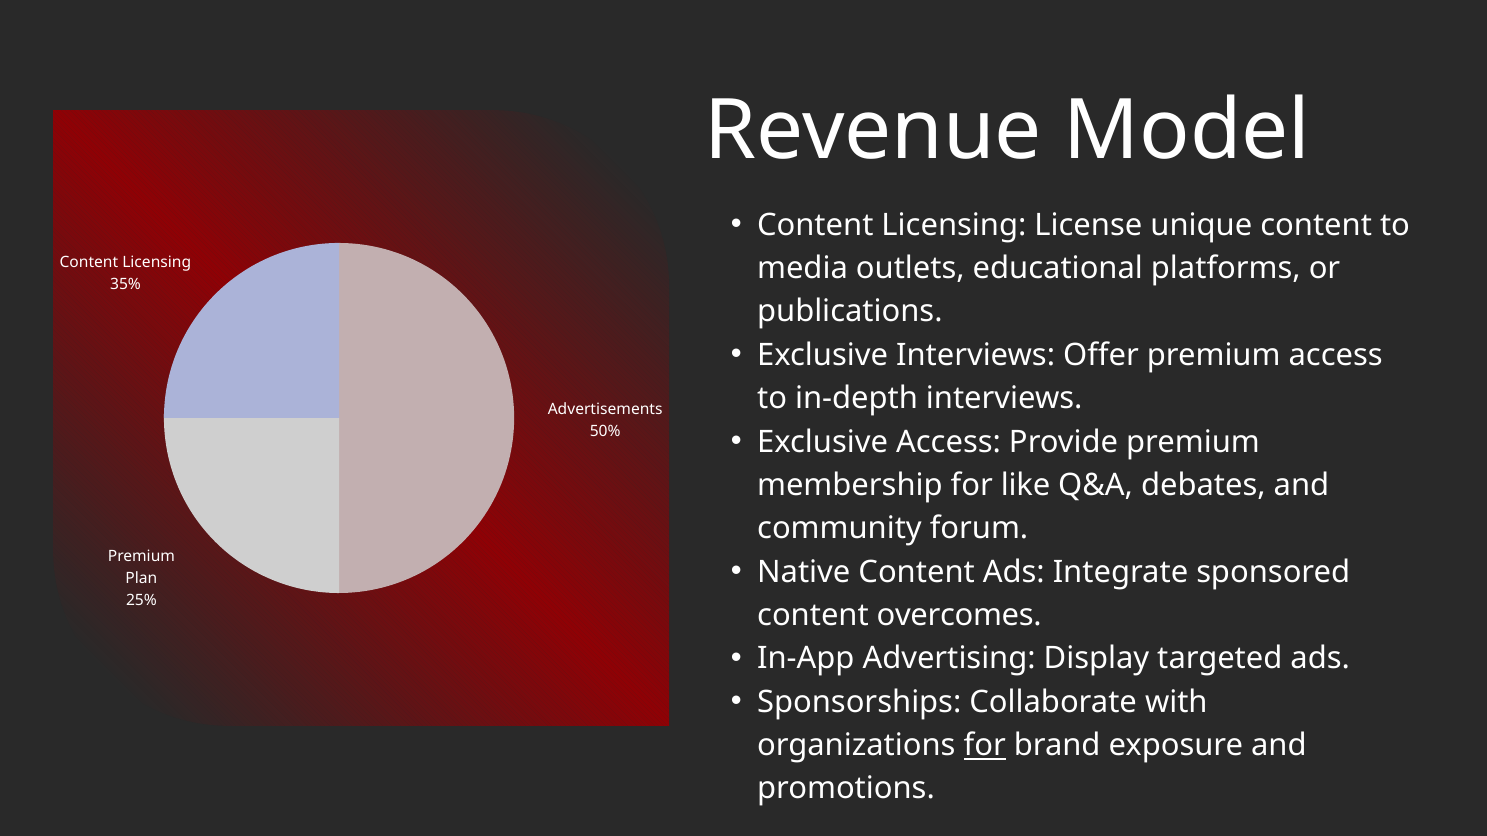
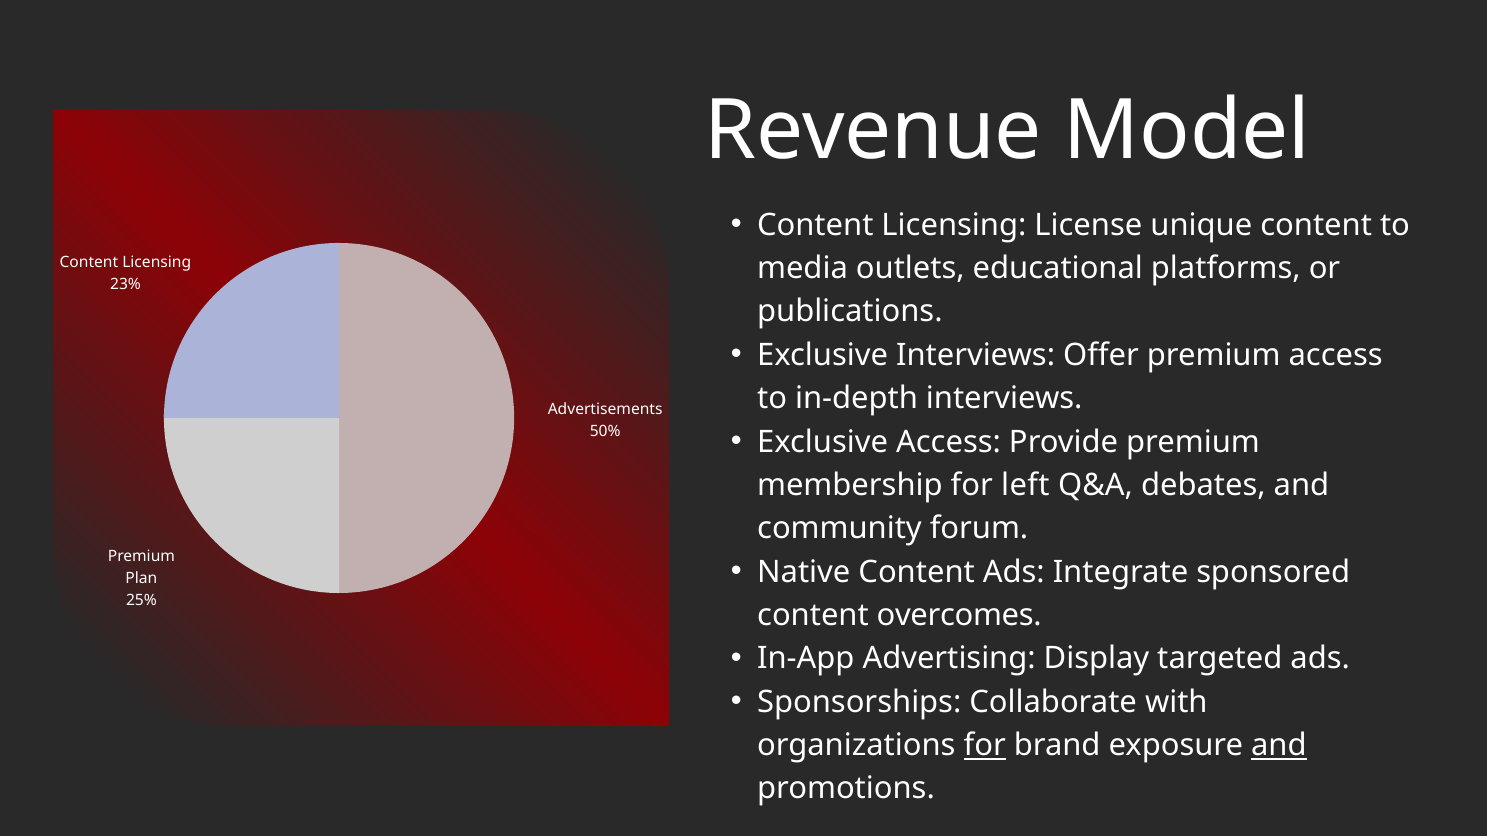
35%: 35% -> 23% (125, 284)
like: like -> left (1025, 485)
and underline: none -> present (1279, 746)
